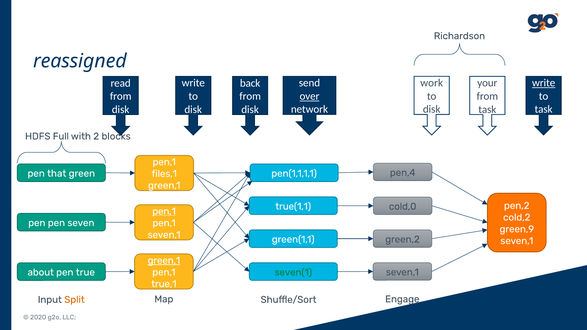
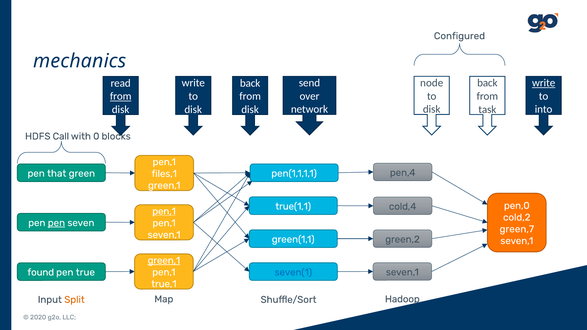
Richardson: Richardson -> Configured (459, 36)
reassigned: reassigned -> mechanics (80, 61)
work: work -> node (432, 83)
your: your -> back (487, 83)
over underline: present -> none (310, 96)
from underline: none -> present (121, 96)
task: task -> into (544, 109)
Full: Full -> Call (61, 136)
2: 2 -> 0 (96, 136)
pen,2: pen,2 -> pen,0 (517, 206)
cold,0: cold,0 -> cold,4 (403, 207)
pen underline: none -> present (56, 223)
green,9: green,9 -> green,7 (517, 229)
about: about -> found (41, 272)
seven(1 colour: green -> blue (293, 272)
Engage: Engage -> Hadoop (402, 299)
